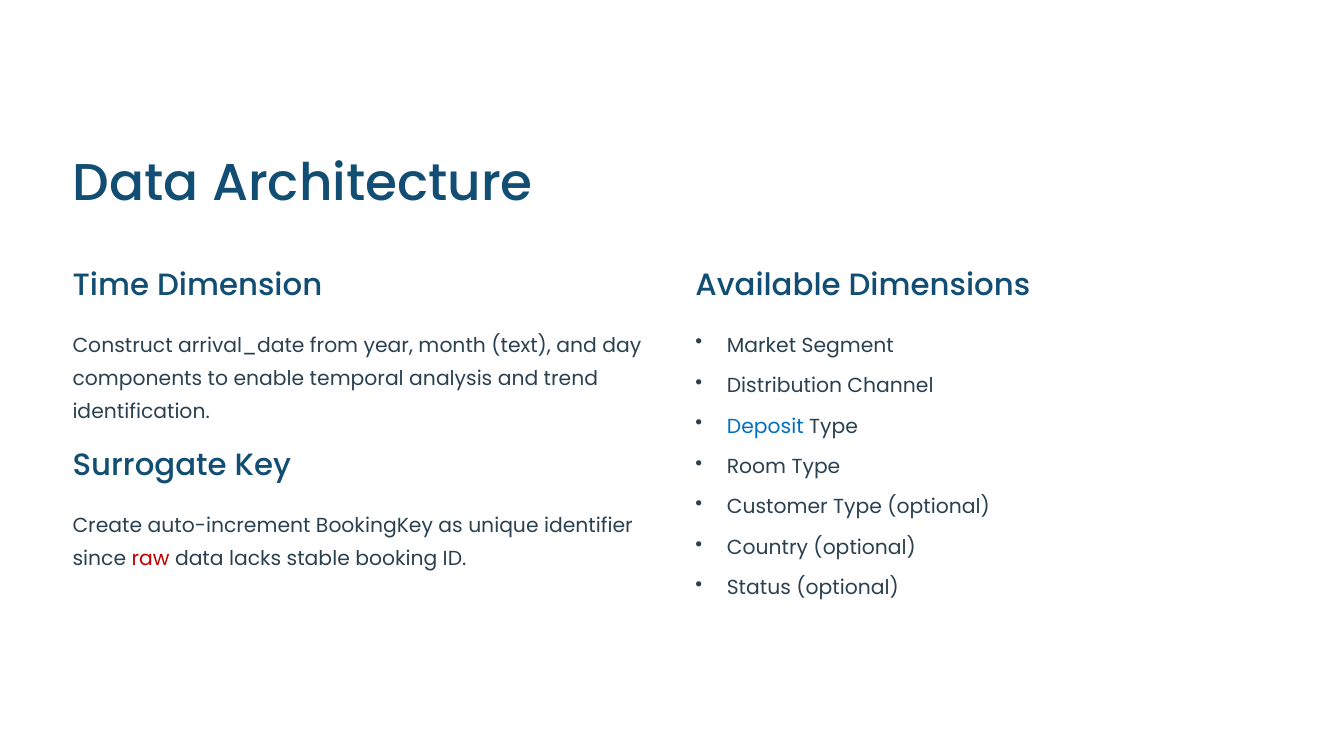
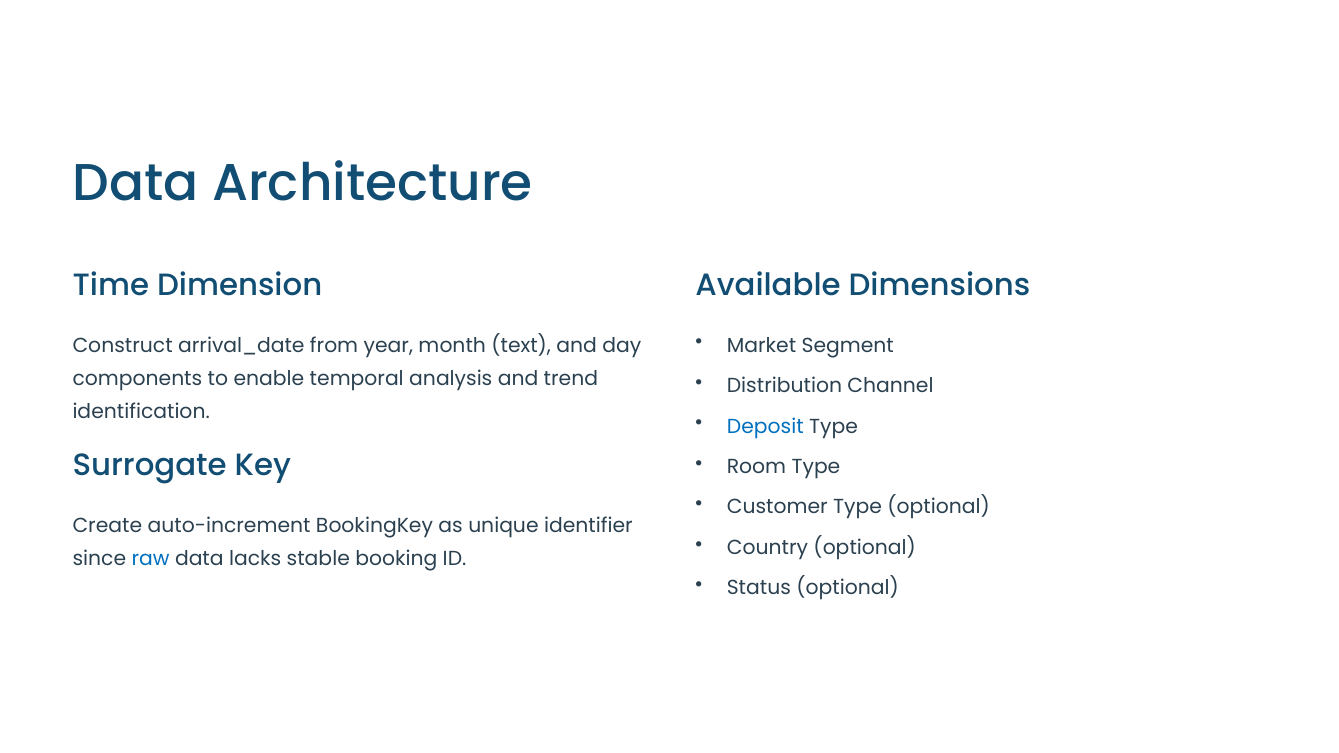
raw colour: red -> blue (151, 559)
